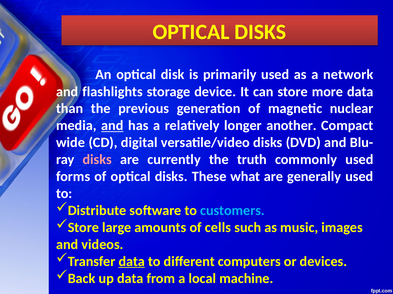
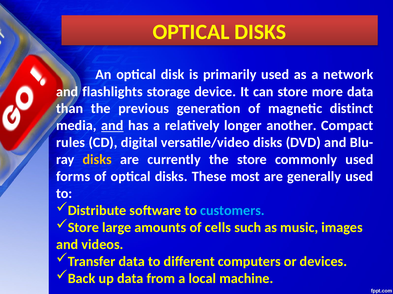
nuclear: nuclear -> distinct (352, 109)
wide: wide -> rules (71, 143)
disks colour: pink -> yellow (97, 160)
the truth: truth -> store (252, 160)
what: what -> most (245, 177)
data underline: present -> none (132, 262)
